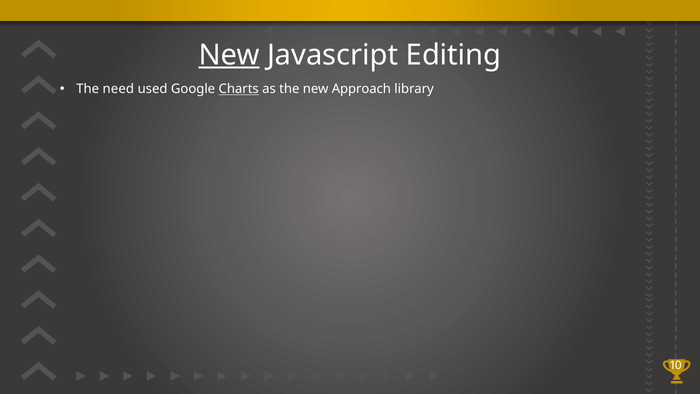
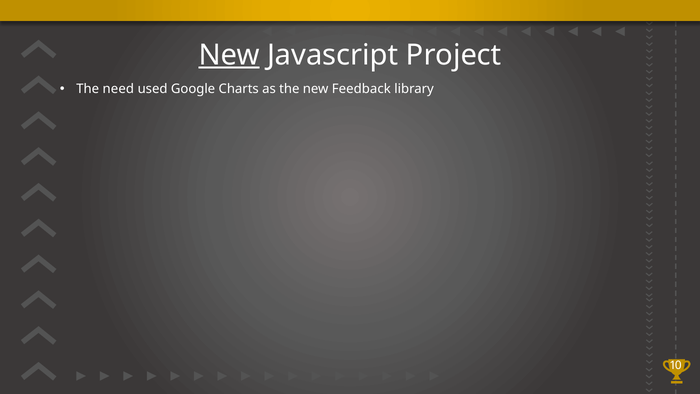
Editing: Editing -> Project (454, 55)
Charts underline: present -> none (239, 89)
Approach: Approach -> Feedback (361, 89)
